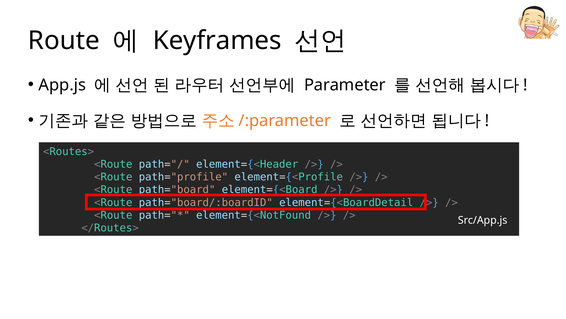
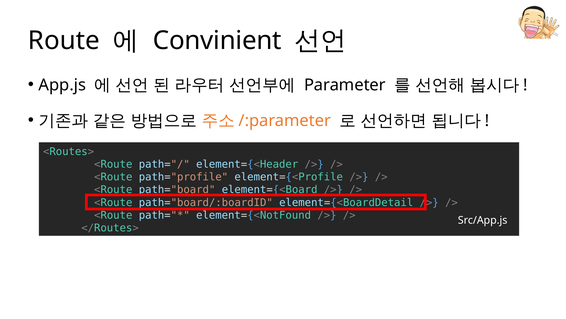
Keyframes: Keyframes -> Convinient (217, 41)
